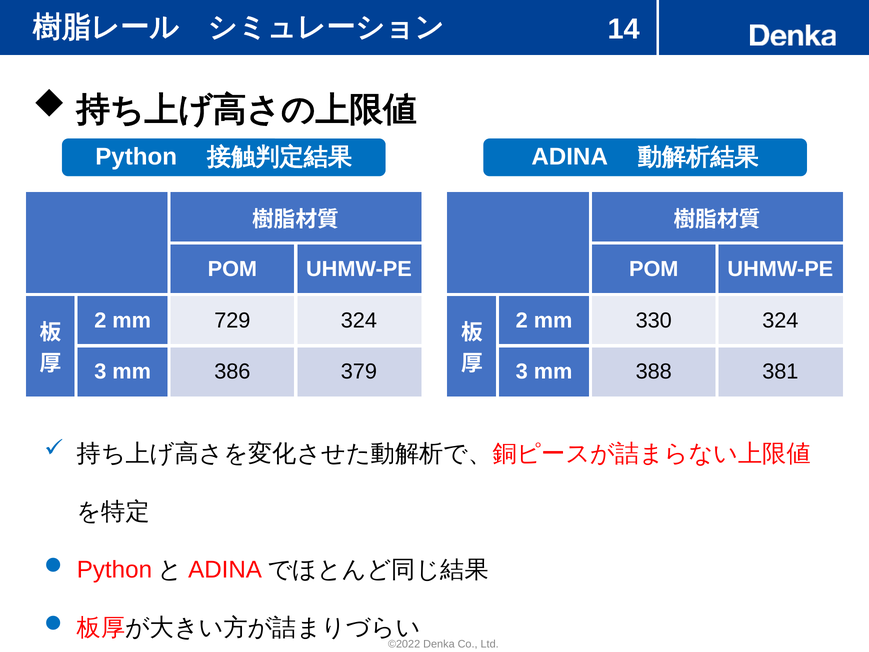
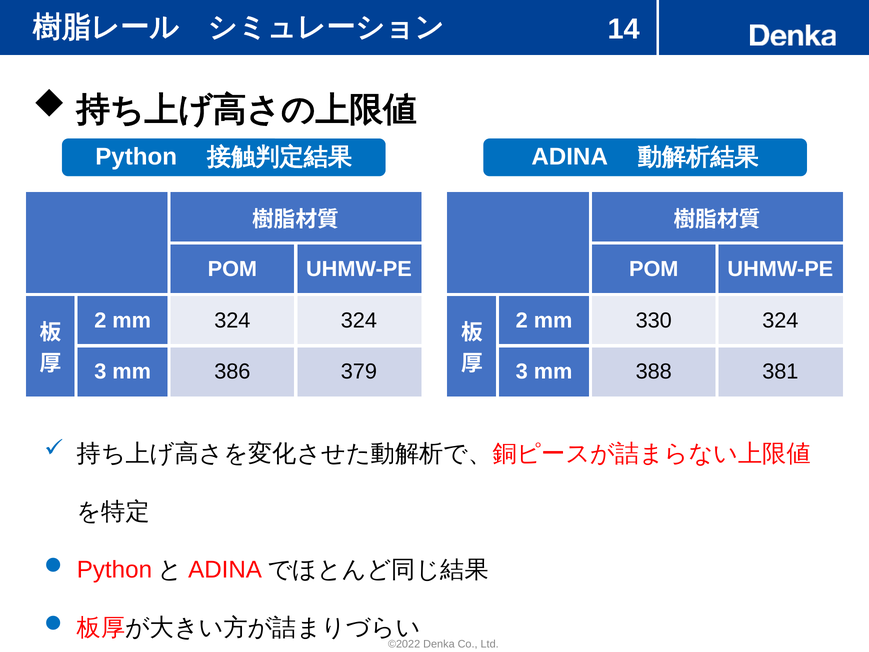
mm 729: 729 -> 324 (232, 320)
